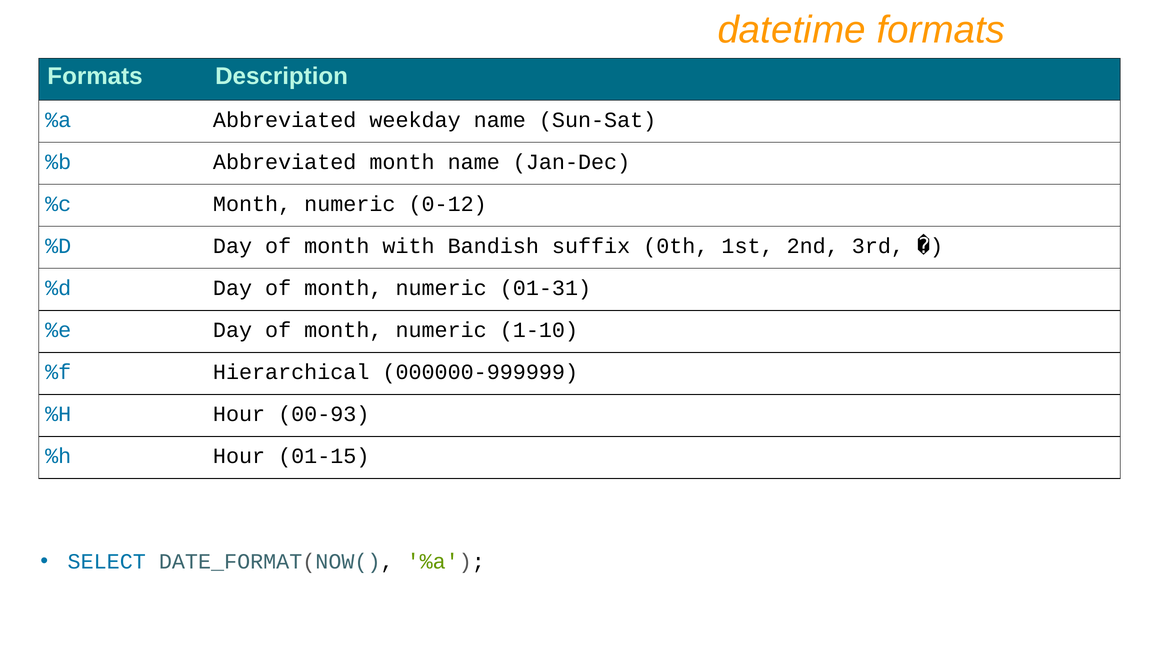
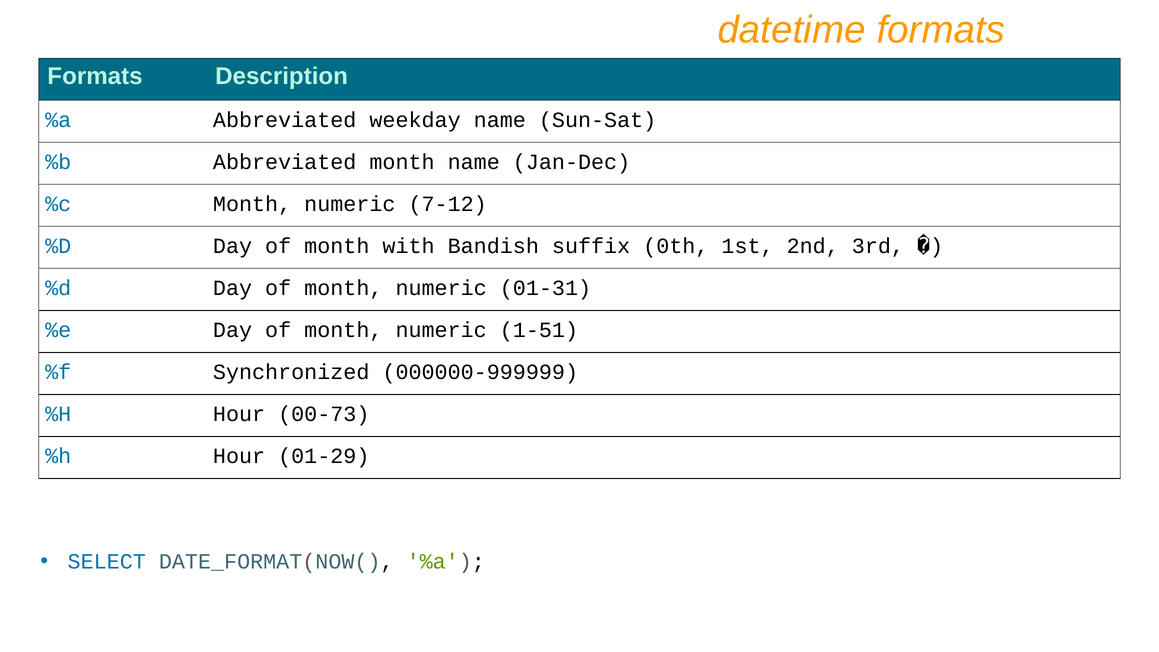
0-12: 0-12 -> 7-12 (448, 204)
1-10: 1-10 -> 1-51 (539, 330)
Hierarchical: Hierarchical -> Synchronized (291, 372)
00-93: 00-93 -> 00-73 (324, 414)
01-15: 01-15 -> 01-29 (324, 456)
